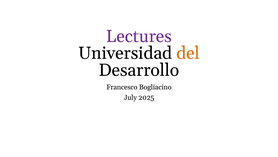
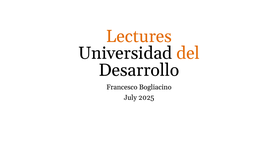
Lectures colour: purple -> orange (139, 36)
